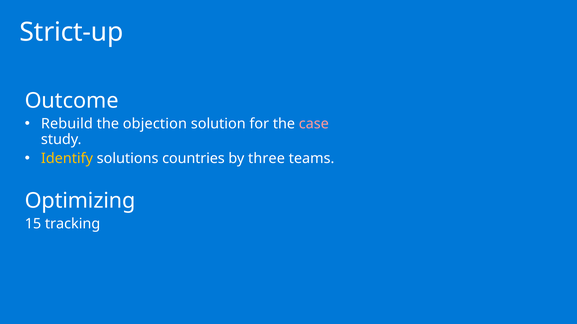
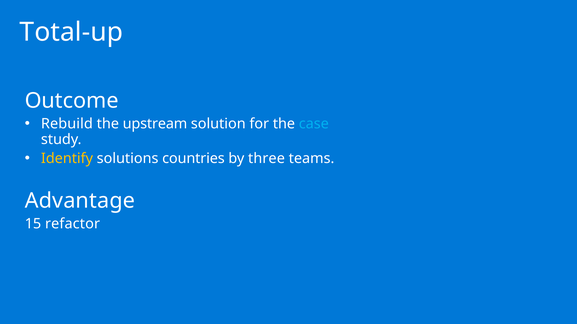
Strict-up: Strict-up -> Total-up (71, 32)
objection: objection -> upstream (155, 124)
case colour: pink -> light blue (314, 124)
Optimizing: Optimizing -> Advantage (80, 201)
tracking: tracking -> refactor (73, 224)
